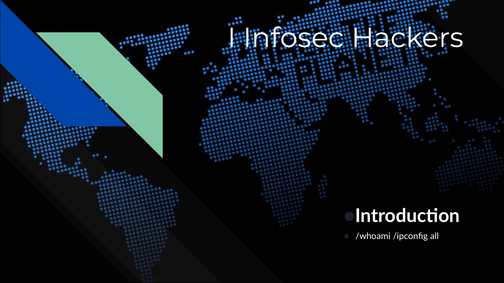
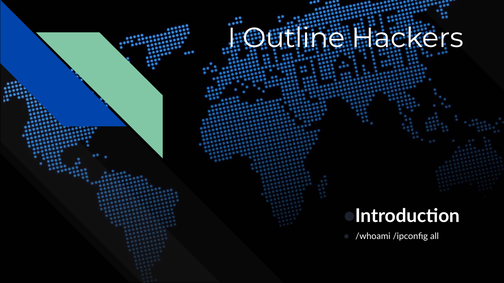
Infosec: Infosec -> Outline (294, 38)
